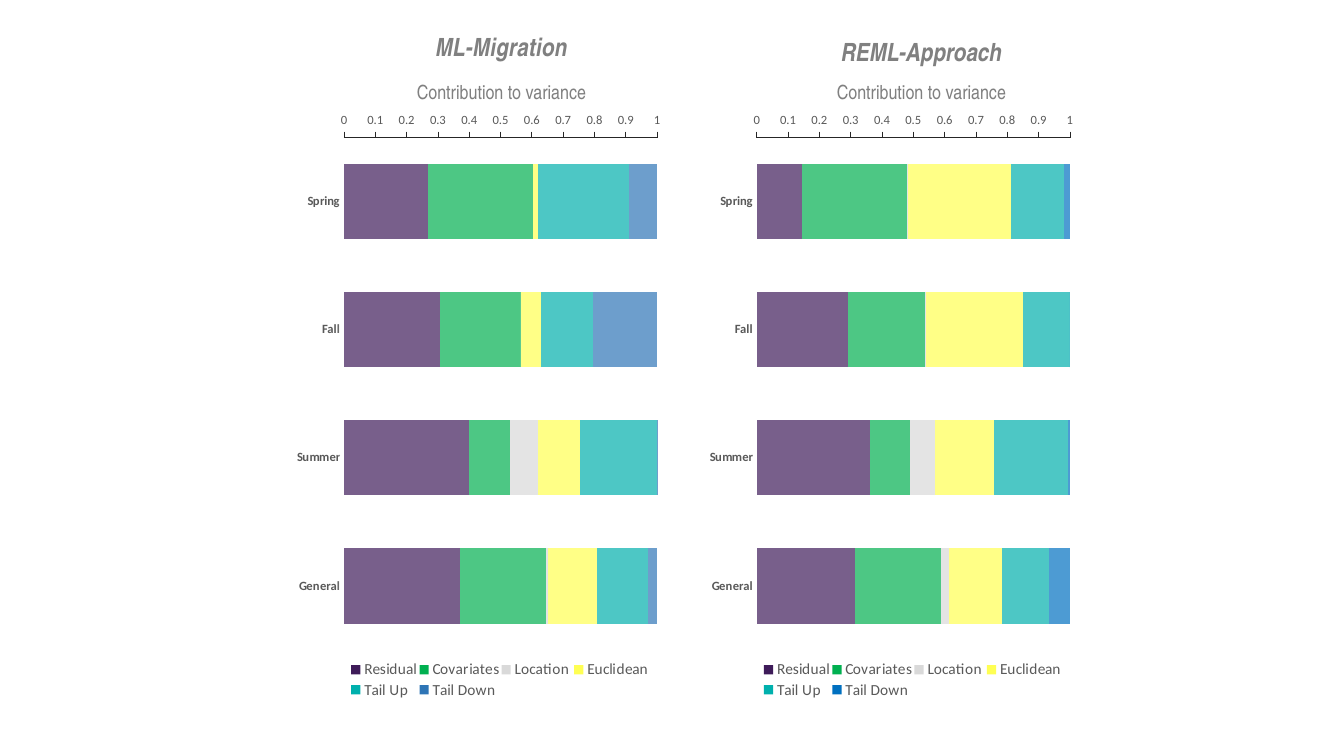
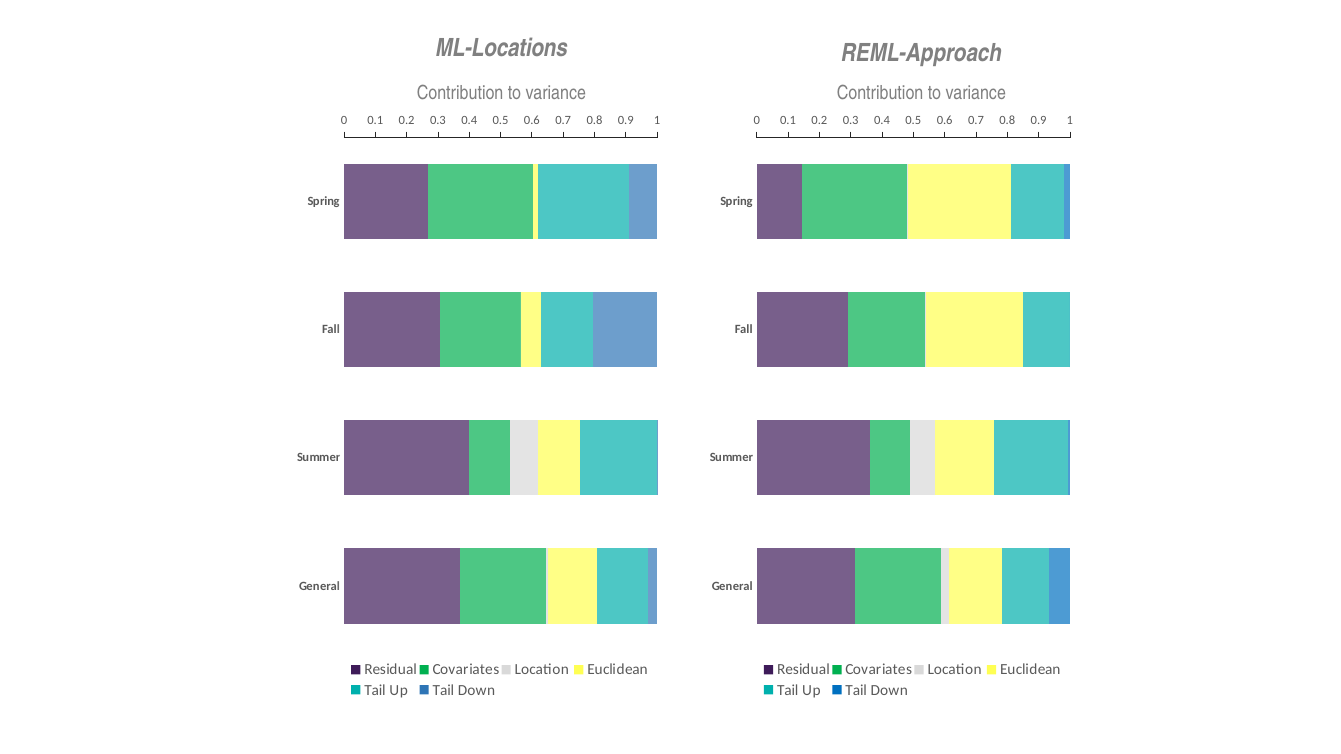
ML-Migration: ML-Migration -> ML-Locations (502, 48)
